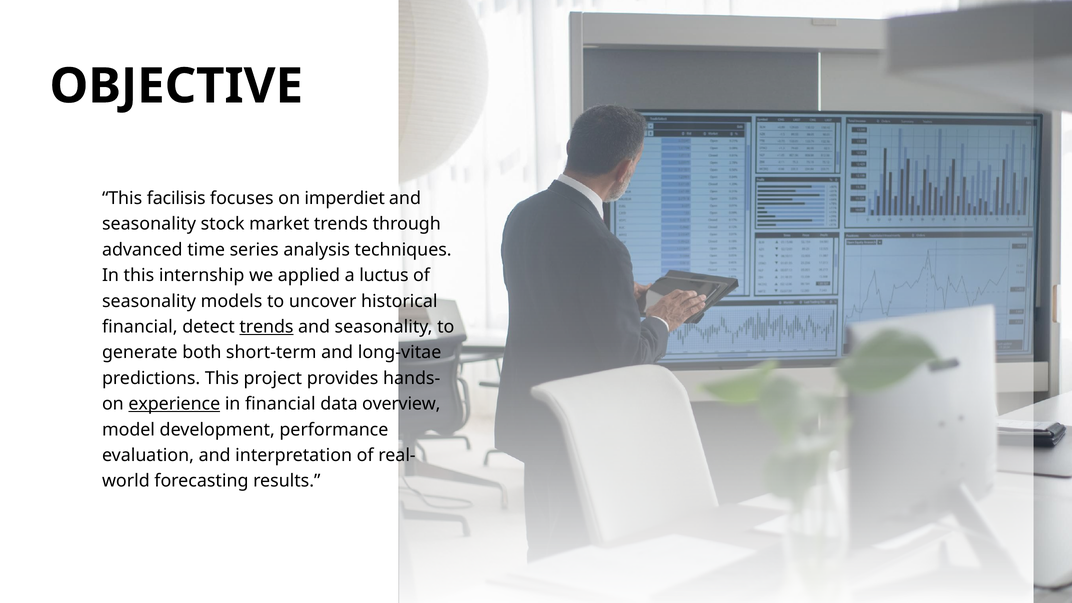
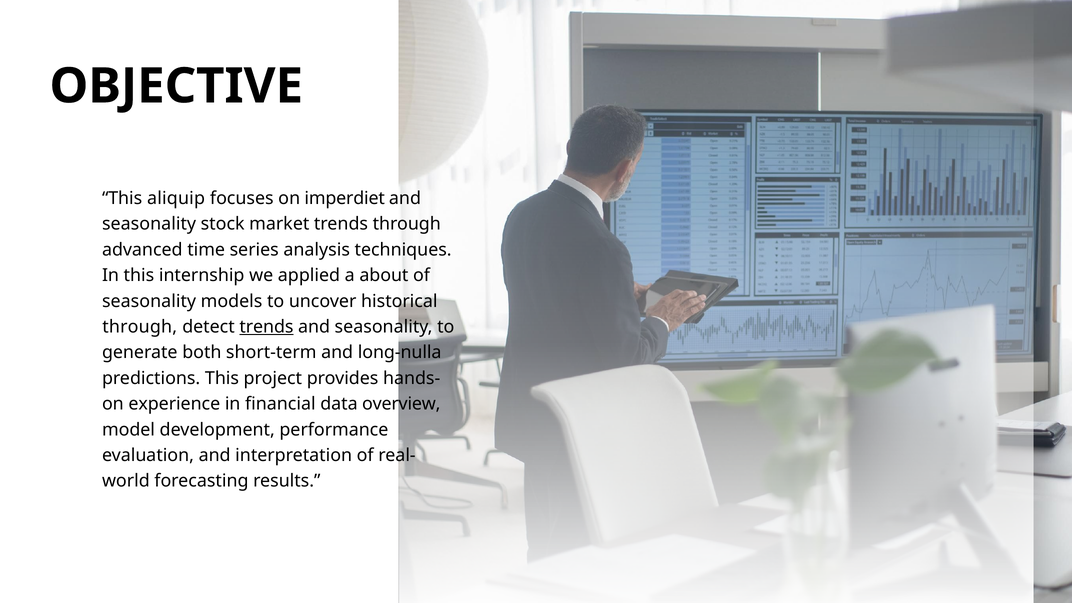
facilisis: facilisis -> aliquip (176, 198)
luctus: luctus -> about (384, 275)
financial: financial -> through (140, 327)
long-vitae: long-vitae -> long-nulla (400, 353)
experience underline: present -> none (174, 404)
